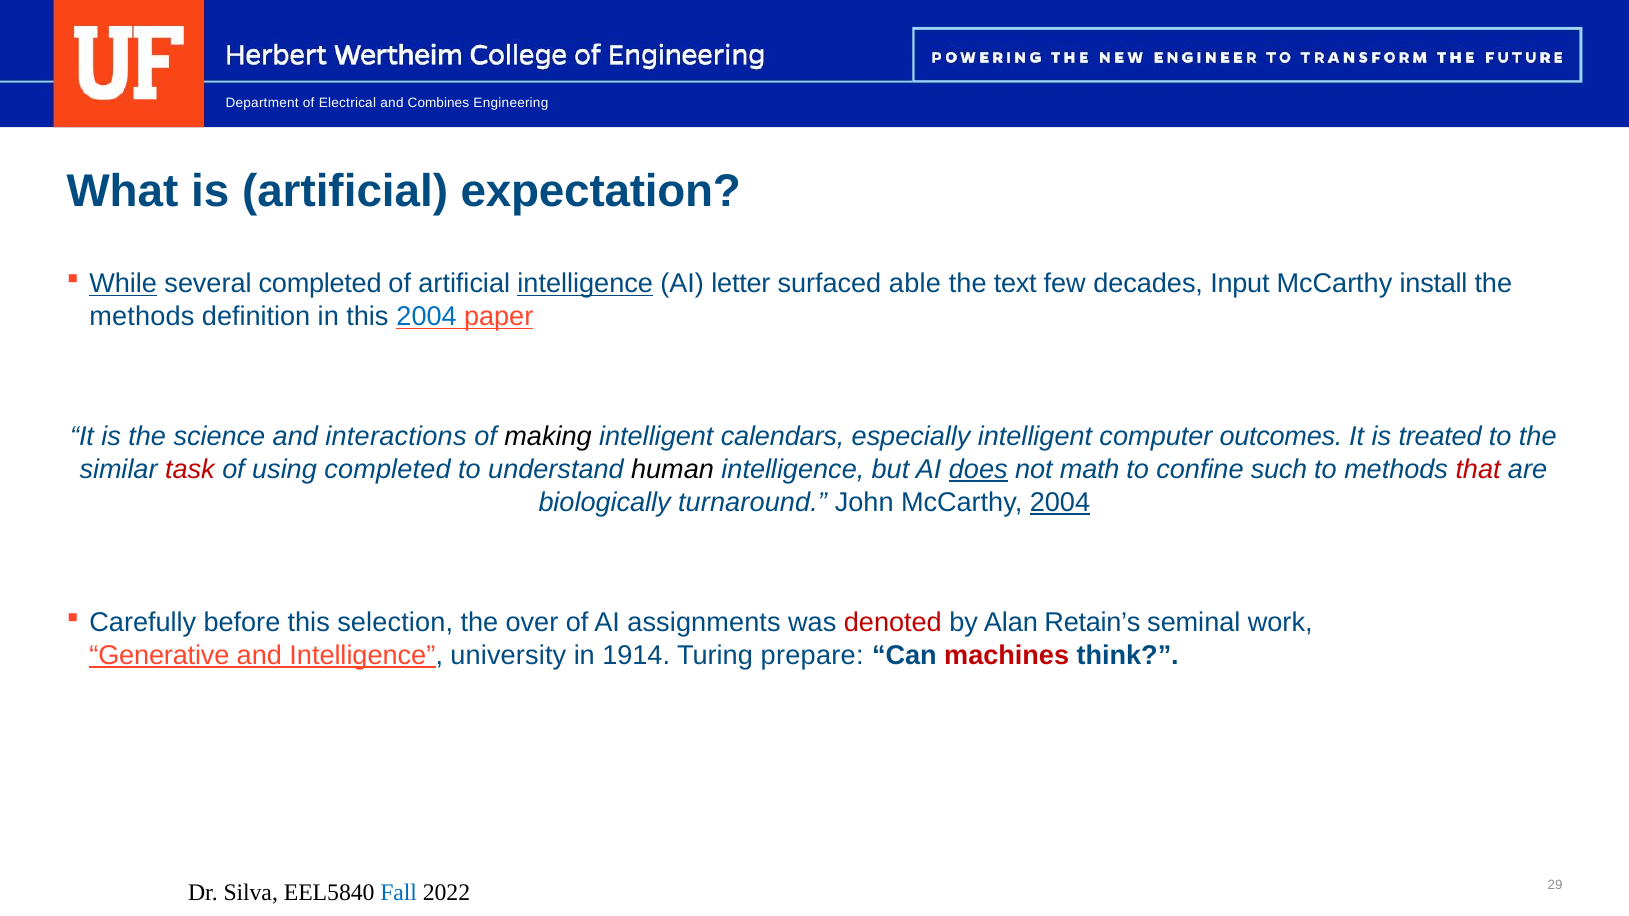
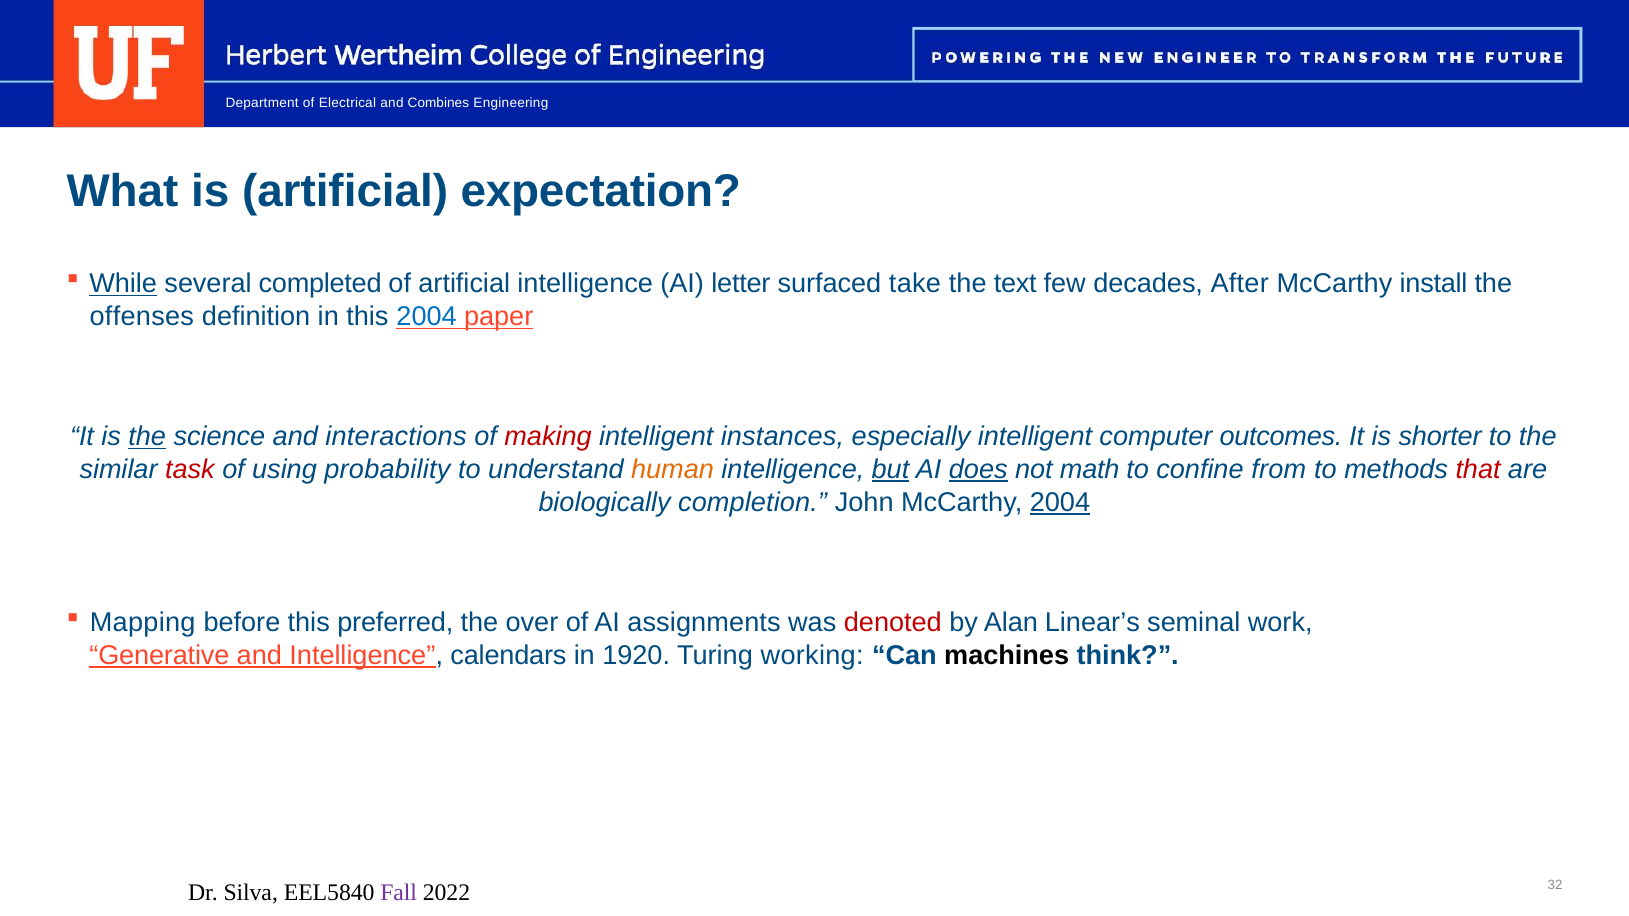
intelligence underline: present -> none (585, 284)
able: able -> take (915, 284)
Input: Input -> After (1240, 284)
methods: methods -> offenses (142, 316)
the underline: none -> present (147, 437)
making colour: black -> red (548, 437)
calendars: calendars -> instances (782, 437)
treated: treated -> shorter (1440, 437)
using completed: completed -> probability (387, 470)
human colour: black -> orange (672, 470)
but underline: none -> present (891, 470)
such: such -> from (1279, 470)
turnaround: turnaround -> completion (753, 502)
Carefully: Carefully -> Mapping (143, 623)
selection: selection -> preferred (395, 623)
Retain’s: Retain’s -> Linear’s (1092, 623)
university: university -> calendars (508, 655)
1914: 1914 -> 1920 (636, 655)
prepare: prepare -> working (812, 655)
machines colour: red -> black (1007, 655)
Fall colour: blue -> purple (399, 892)
29: 29 -> 32 (1555, 886)
